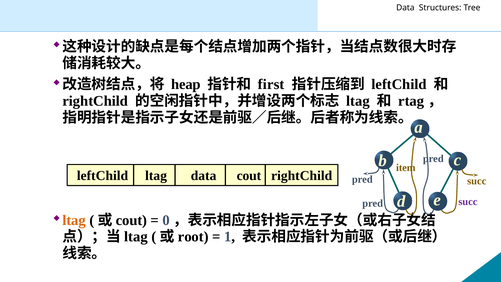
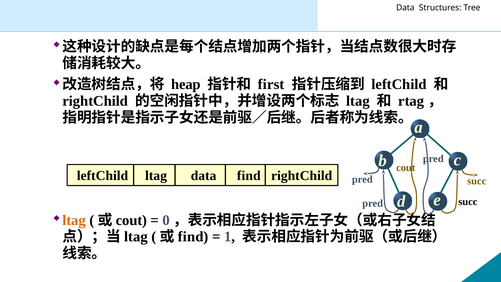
item: item -> cout (406, 168)
data cout: cout -> find (249, 175)
succ colour: purple -> black (468, 202)
root: root -> find (193, 237)
